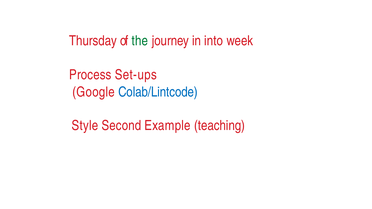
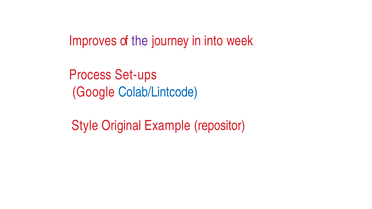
Thursday: Thursday -> Improves (93, 41)
the colour: green -> purple (140, 41)
Second: Second -> Original (122, 126)
teaching: teaching -> repositor (220, 126)
